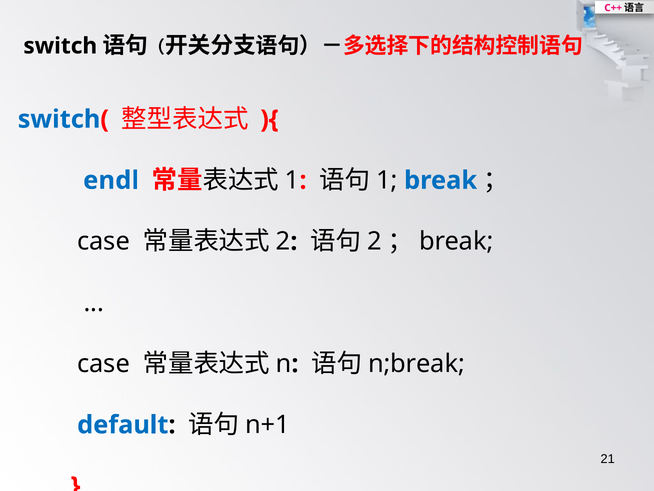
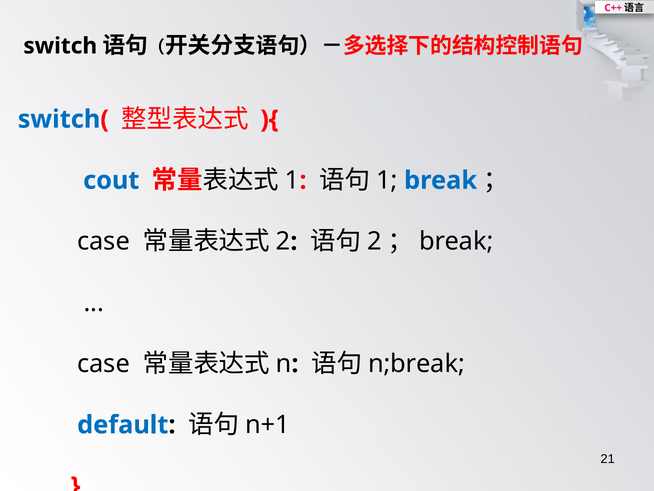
endl: endl -> cout (111, 180)
